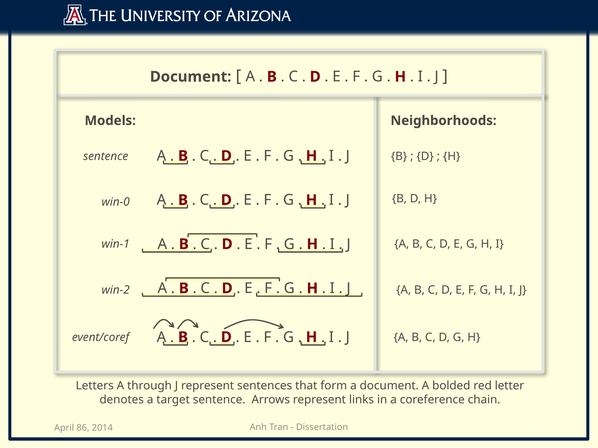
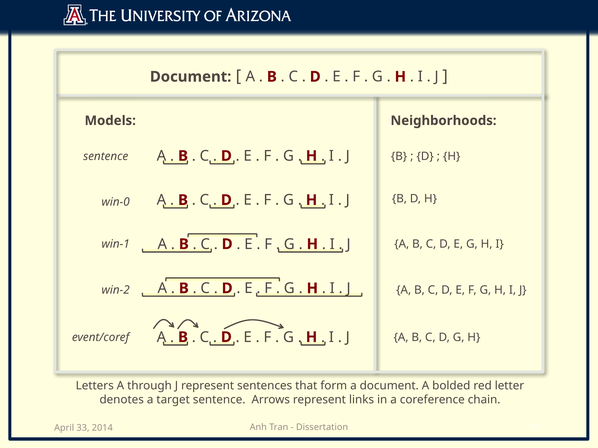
86: 86 -> 33 (83, 428)
